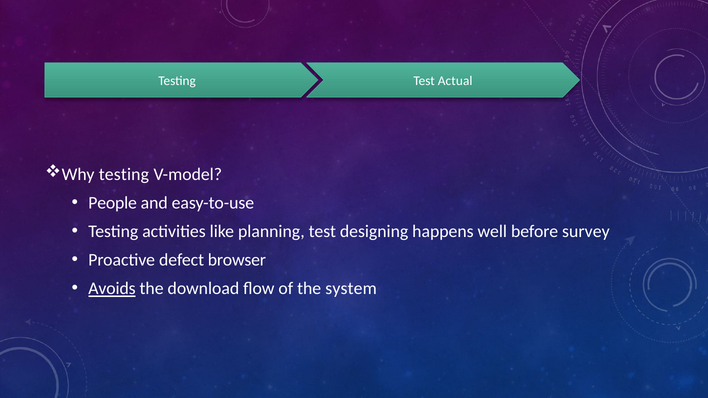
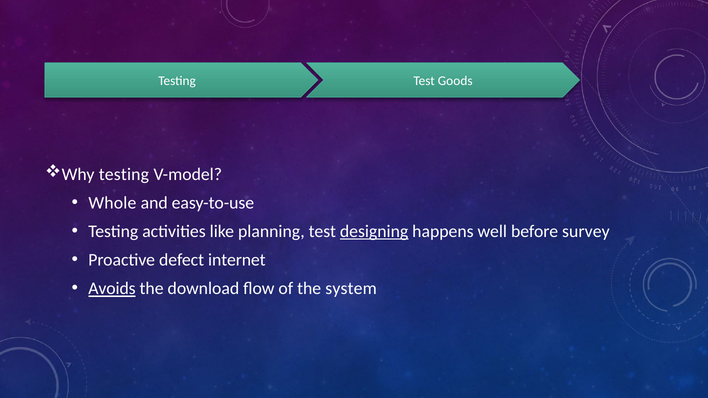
Actual: Actual -> Goods (455, 81)
People: People -> Whole (112, 203)
designing underline: none -> present (374, 232)
browser: browser -> internet (237, 260)
